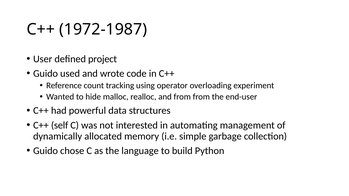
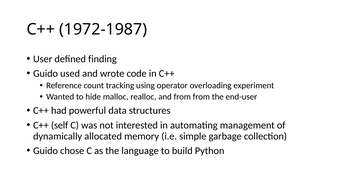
project: project -> finding (102, 59)
